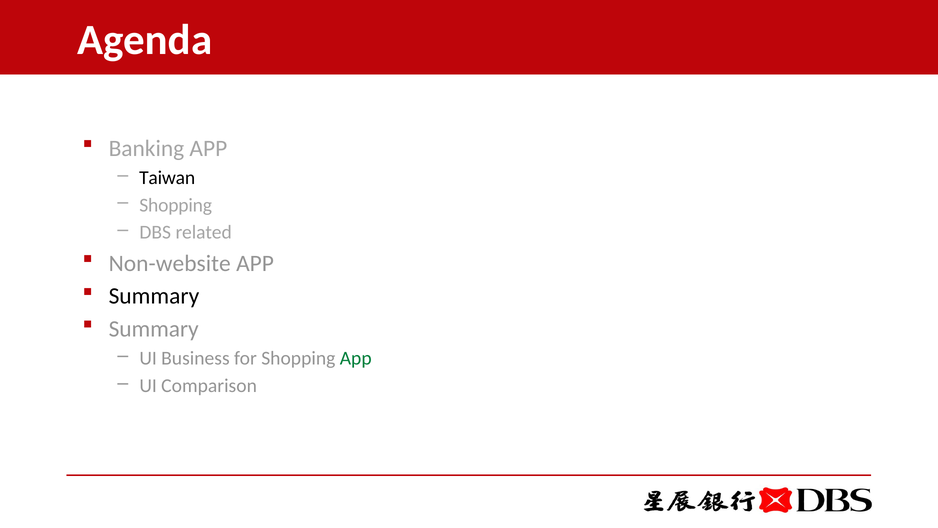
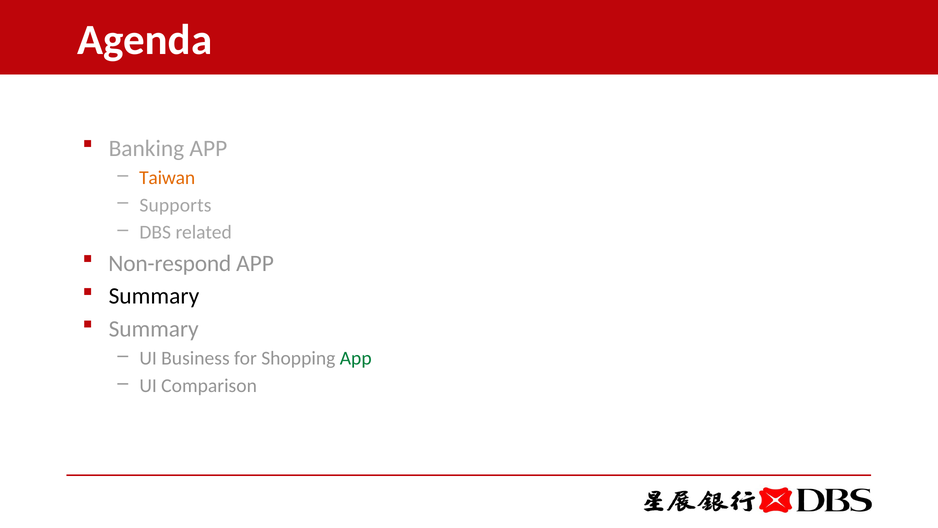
Taiwan colour: black -> orange (167, 178)
Shopping: Shopping -> Supports (175, 205)
Non-website: Non-website -> Non-respond (170, 263)
